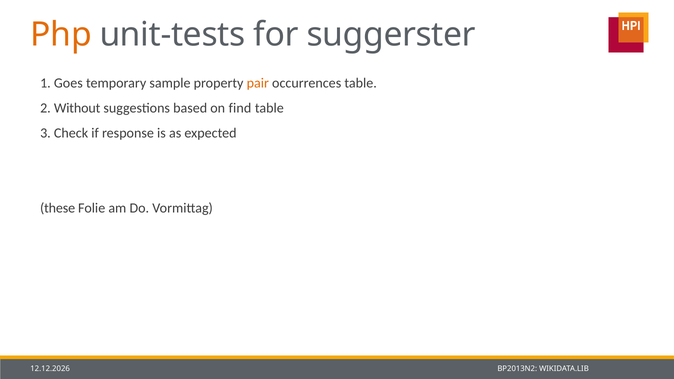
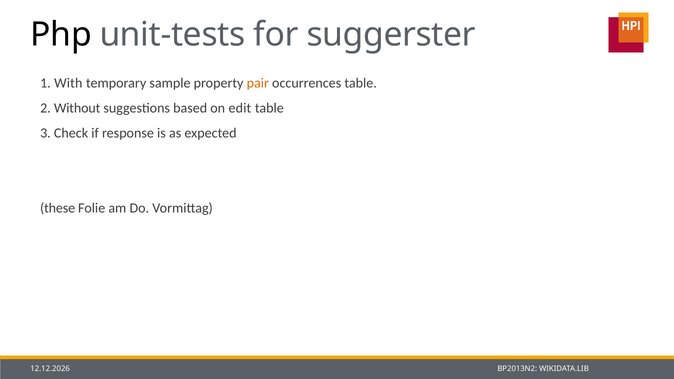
Php colour: orange -> black (61, 35)
Goes: Goes -> With (68, 83)
find: find -> edit (240, 108)
